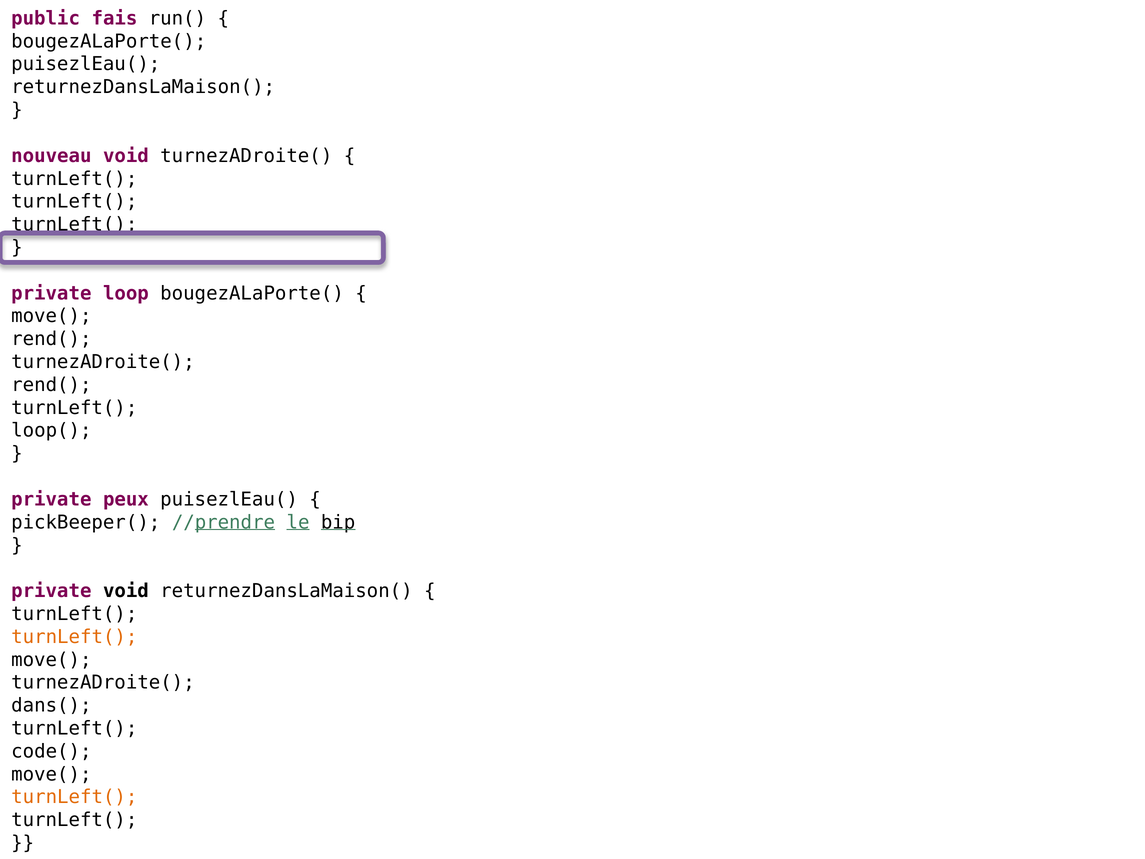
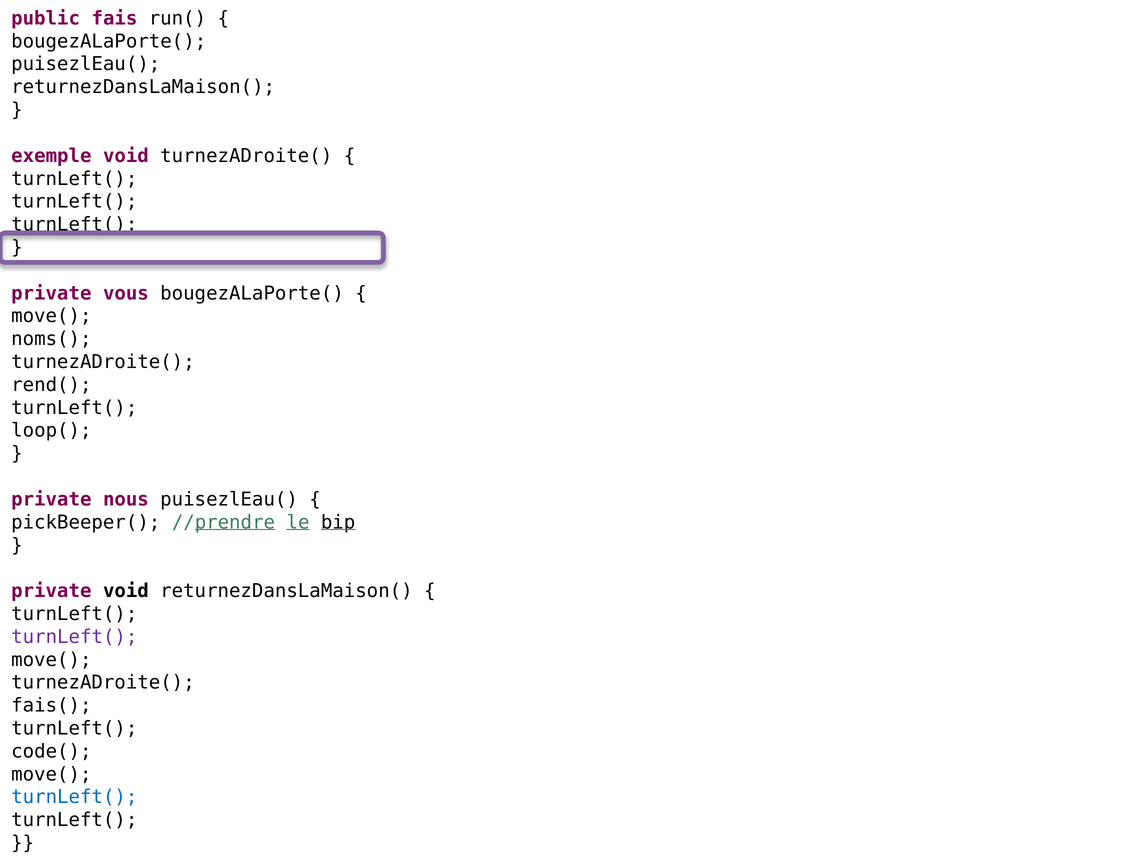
nouveau: nouveau -> exemple (51, 156)
loop: loop -> vous (126, 293)
rend(: rend( -> noms( (51, 339)
peux: peux -> nous (126, 499)
turnLeft( colour: orange -> purple (74, 637)
dans(: dans( -> fais( (51, 705)
turnLeft( colour: orange -> blue (74, 797)
